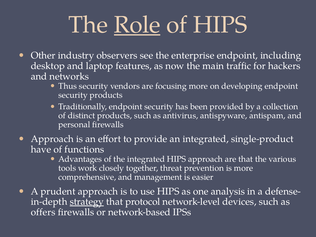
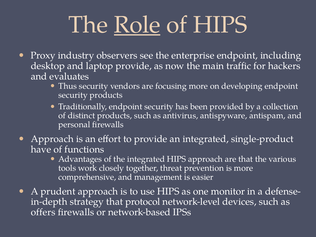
Other: Other -> Proxy (43, 56)
laptop features: features -> provide (134, 66)
networks: networks -> evaluates (69, 76)
analysis: analysis -> monitor (228, 191)
strategy underline: present -> none (87, 202)
